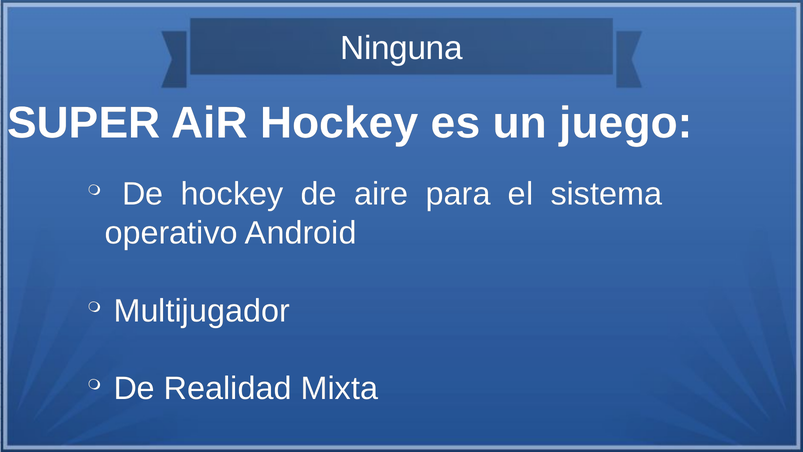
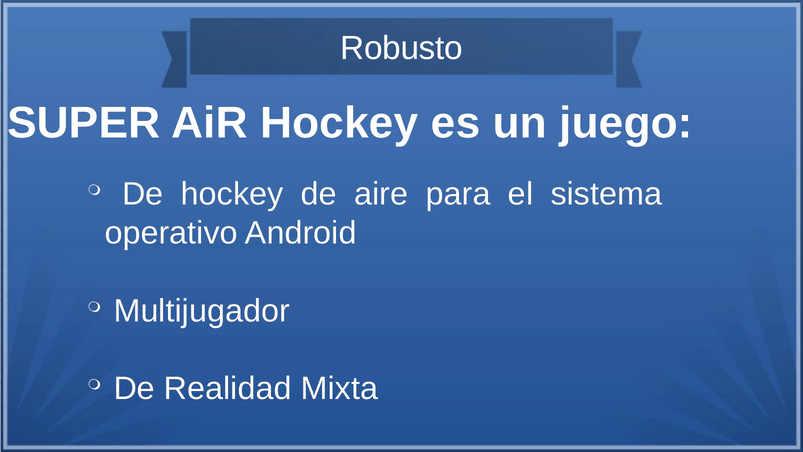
Ninguna: Ninguna -> Robusto (402, 48)
